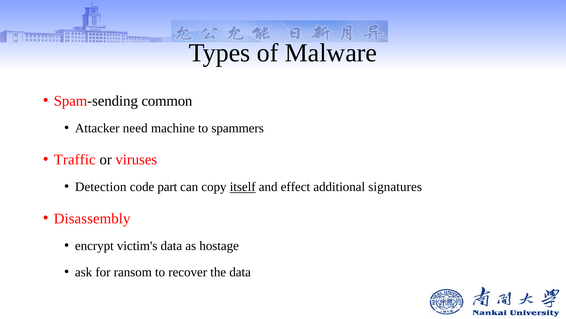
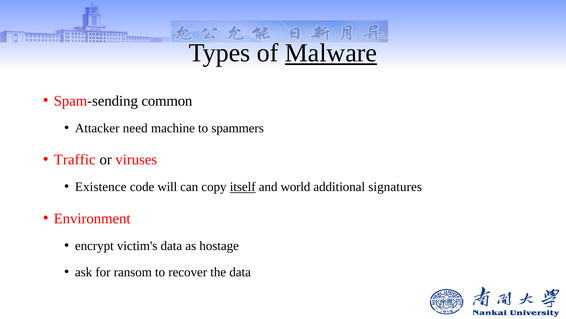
Malware underline: none -> present (331, 53)
Detection: Detection -> Existence (101, 187)
part: part -> will (167, 187)
effect: effect -> world (295, 187)
Disassembly: Disassembly -> Environment (92, 218)
